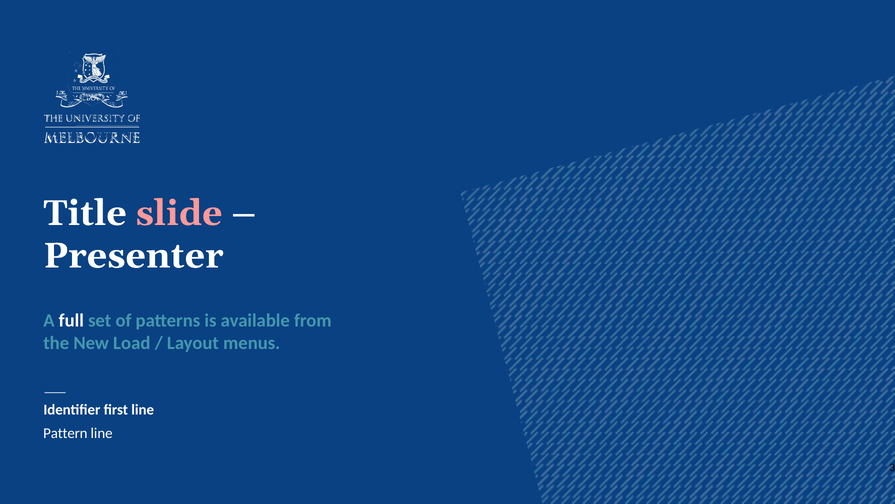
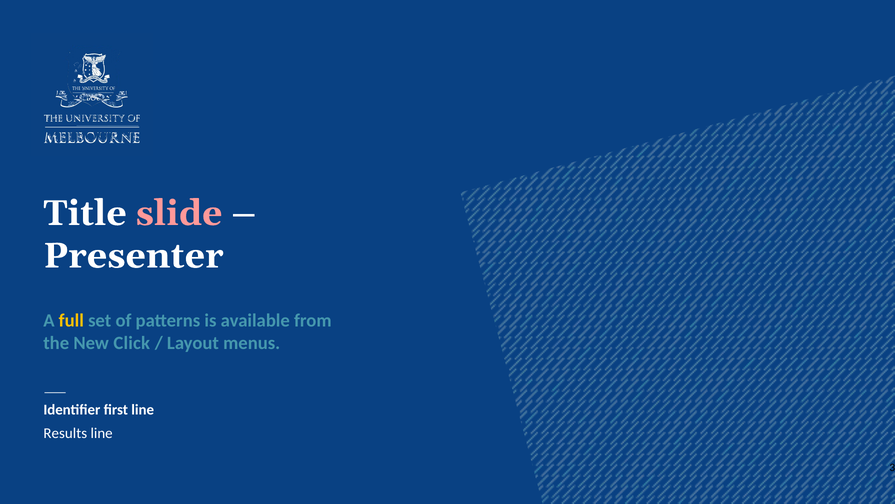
full colour: white -> yellow (71, 320)
Load: Load -> Click (132, 343)
Pattern: Pattern -> Results (65, 433)
